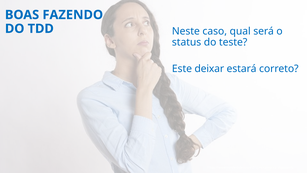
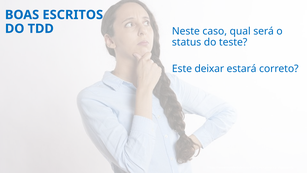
FAZENDO: FAZENDO -> ESCRITOS (73, 15)
